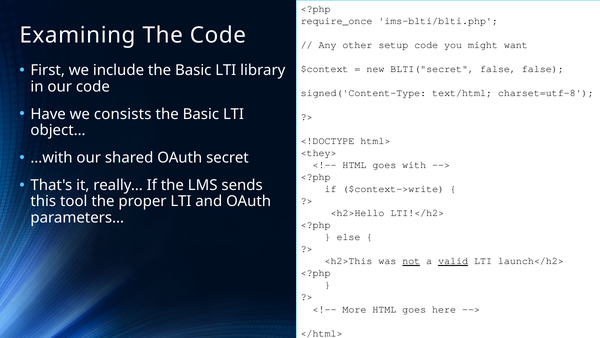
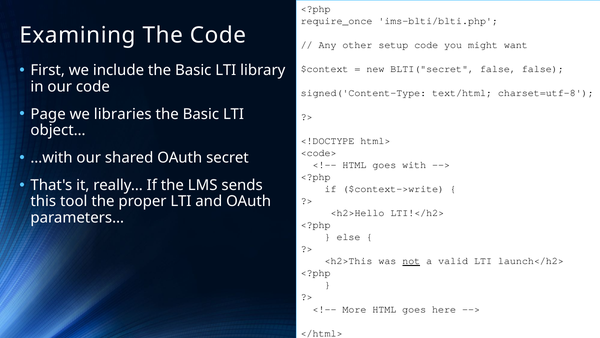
Have: Have -> Page (48, 114)
consists: consists -> libraries (123, 114)
<they>: <they> -> <code> (319, 153)
valid underline: present -> none (453, 261)
